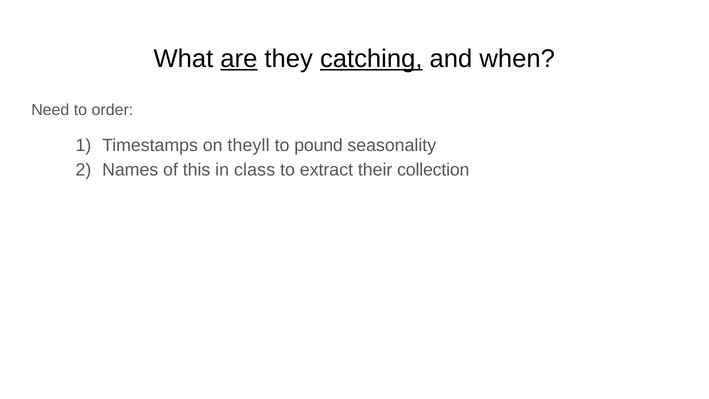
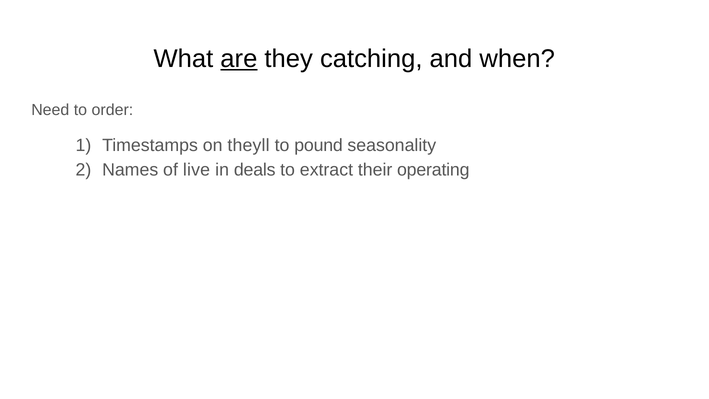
catching underline: present -> none (371, 59)
this: this -> live (196, 170)
class: class -> deals (255, 170)
collection: collection -> operating (433, 170)
